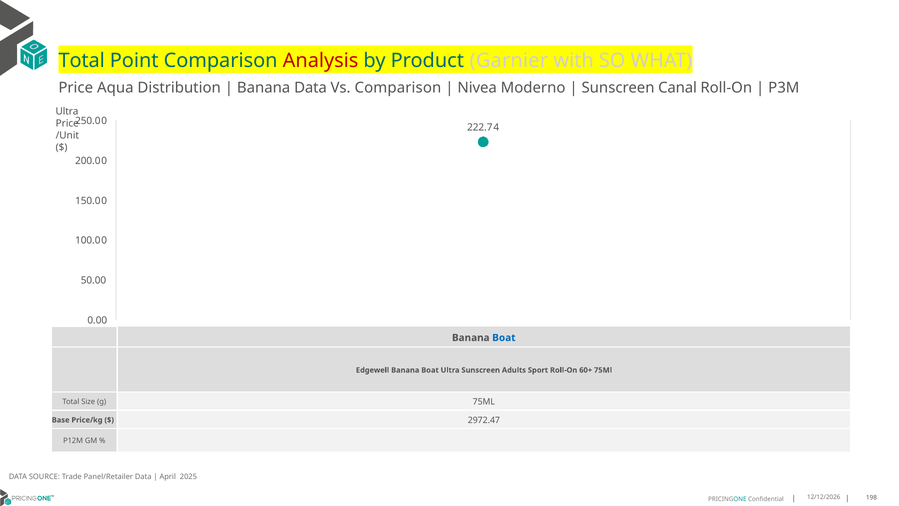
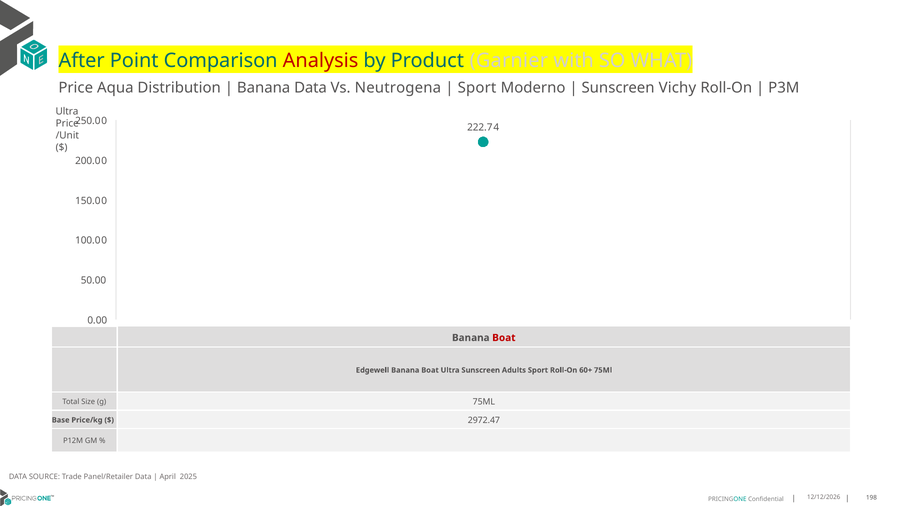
Total: Total -> After (82, 60)
Vs Comparison: Comparison -> Neutrogena (398, 88)
Nivea: Nivea -> Sport (477, 88)
Canal: Canal -> Vichy (677, 88)
Boat colour: blue -> red (504, 338)
